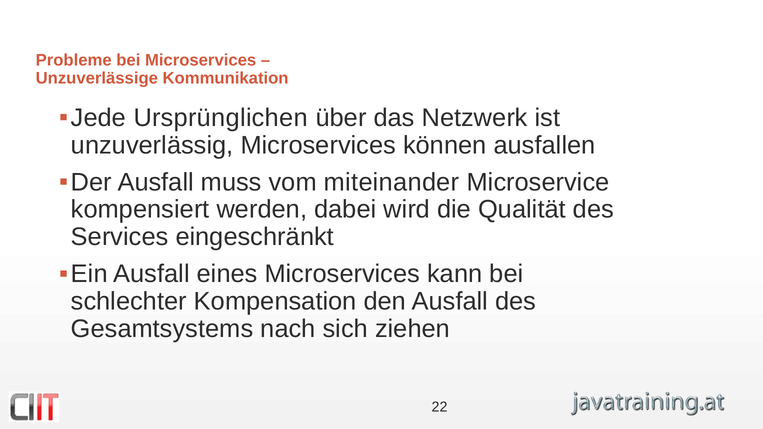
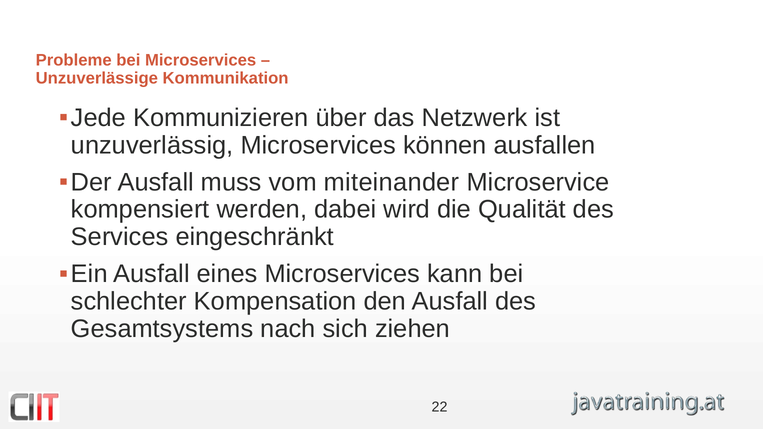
Ursprünglichen: Ursprünglichen -> Kommunizieren (221, 118)
